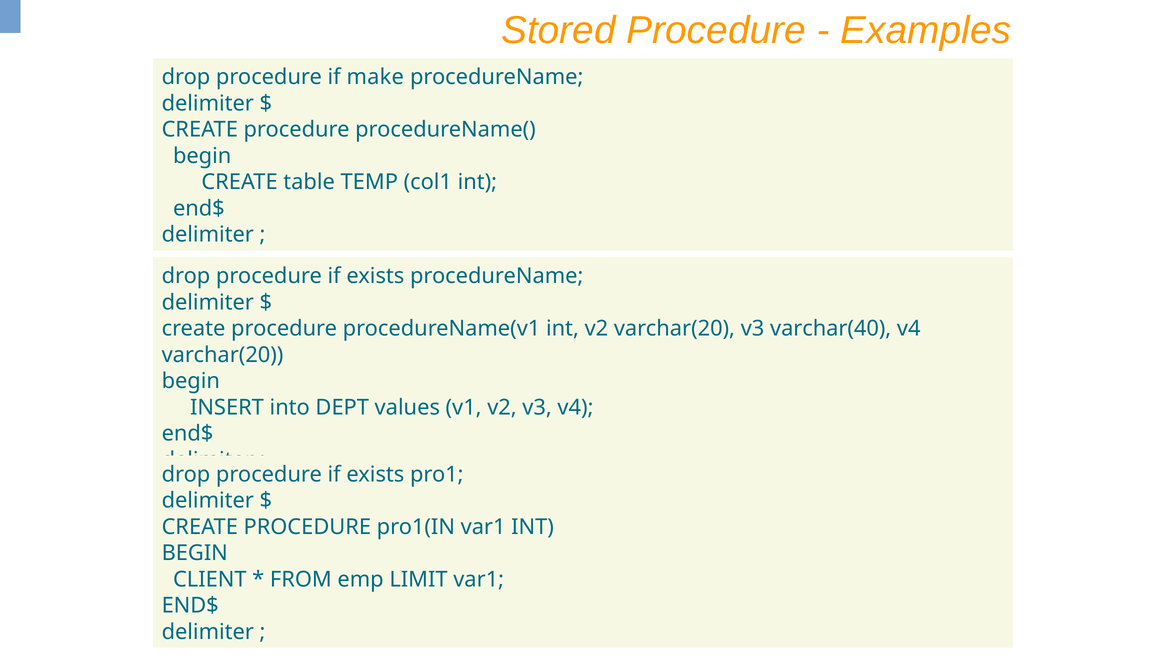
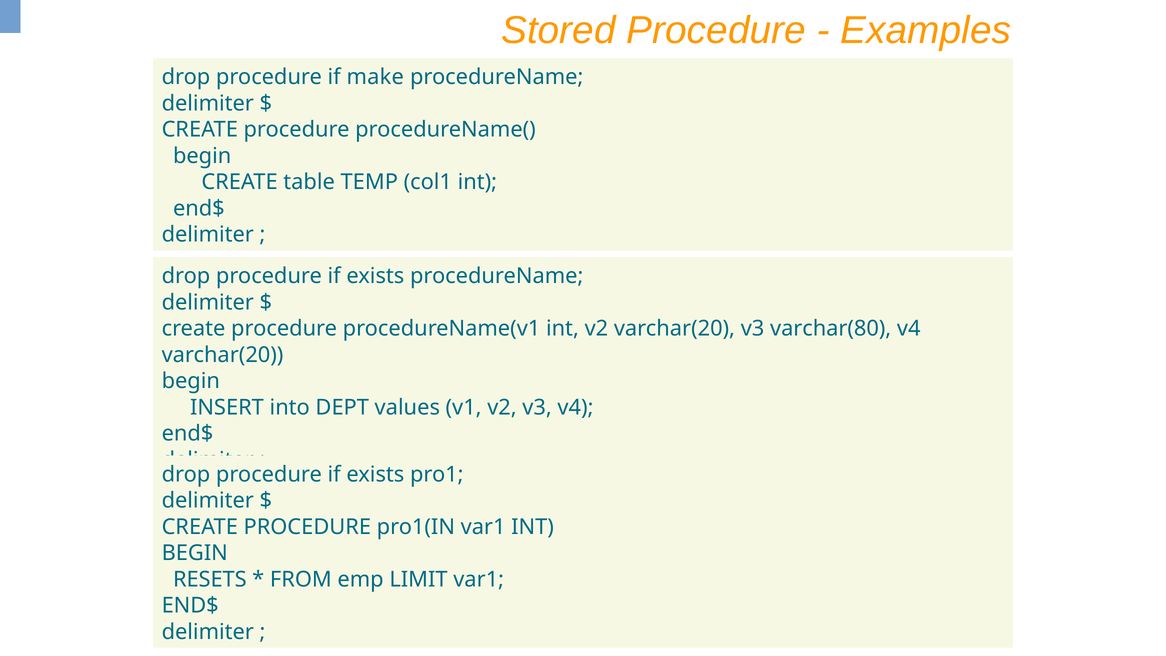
varchar(40: varchar(40 -> varchar(80 (831, 329)
CLIENT: CLIENT -> RESETS (210, 579)
